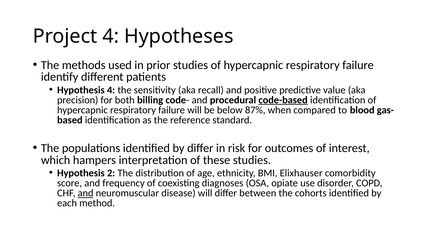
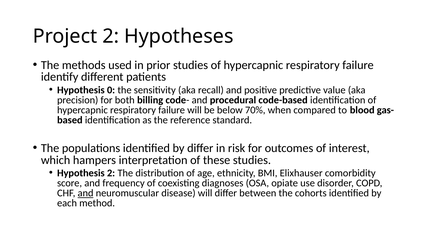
Project 4: 4 -> 2 (111, 36)
Hypothesis 4: 4 -> 0 (111, 90)
code-based underline: present -> none (283, 100)
87%: 87% -> 70% (255, 110)
